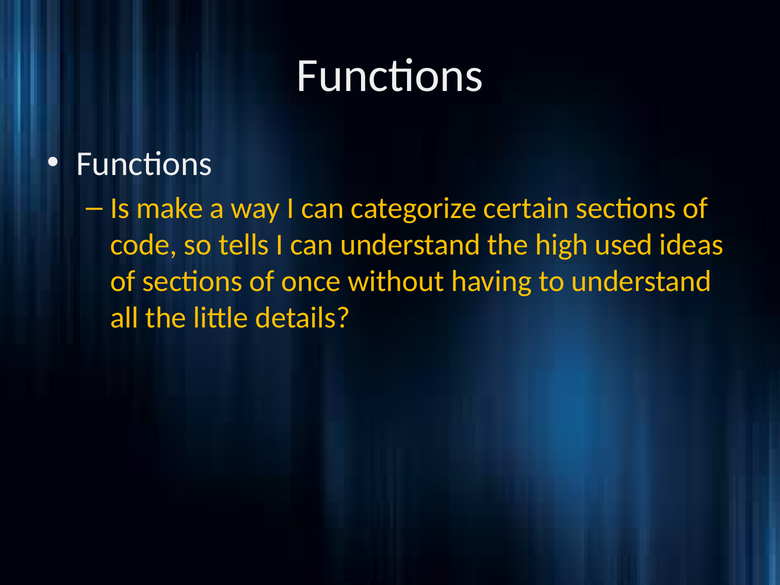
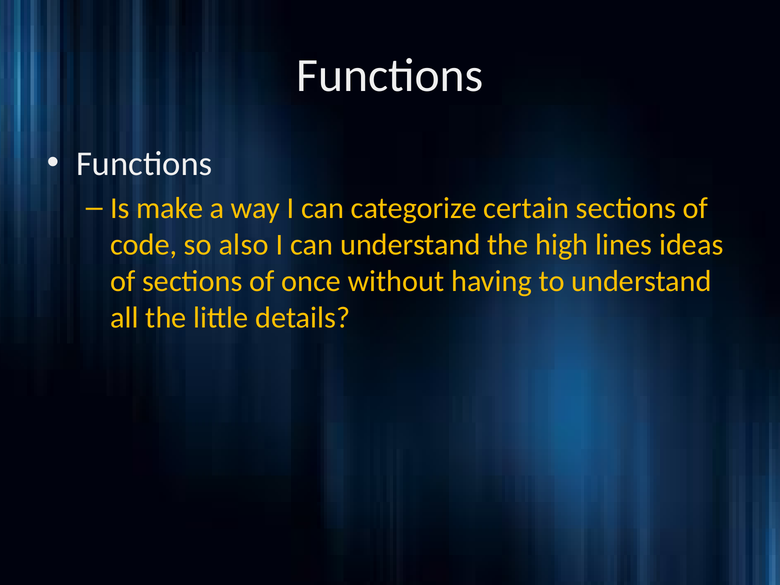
tells: tells -> also (244, 245)
used: used -> lines (624, 245)
